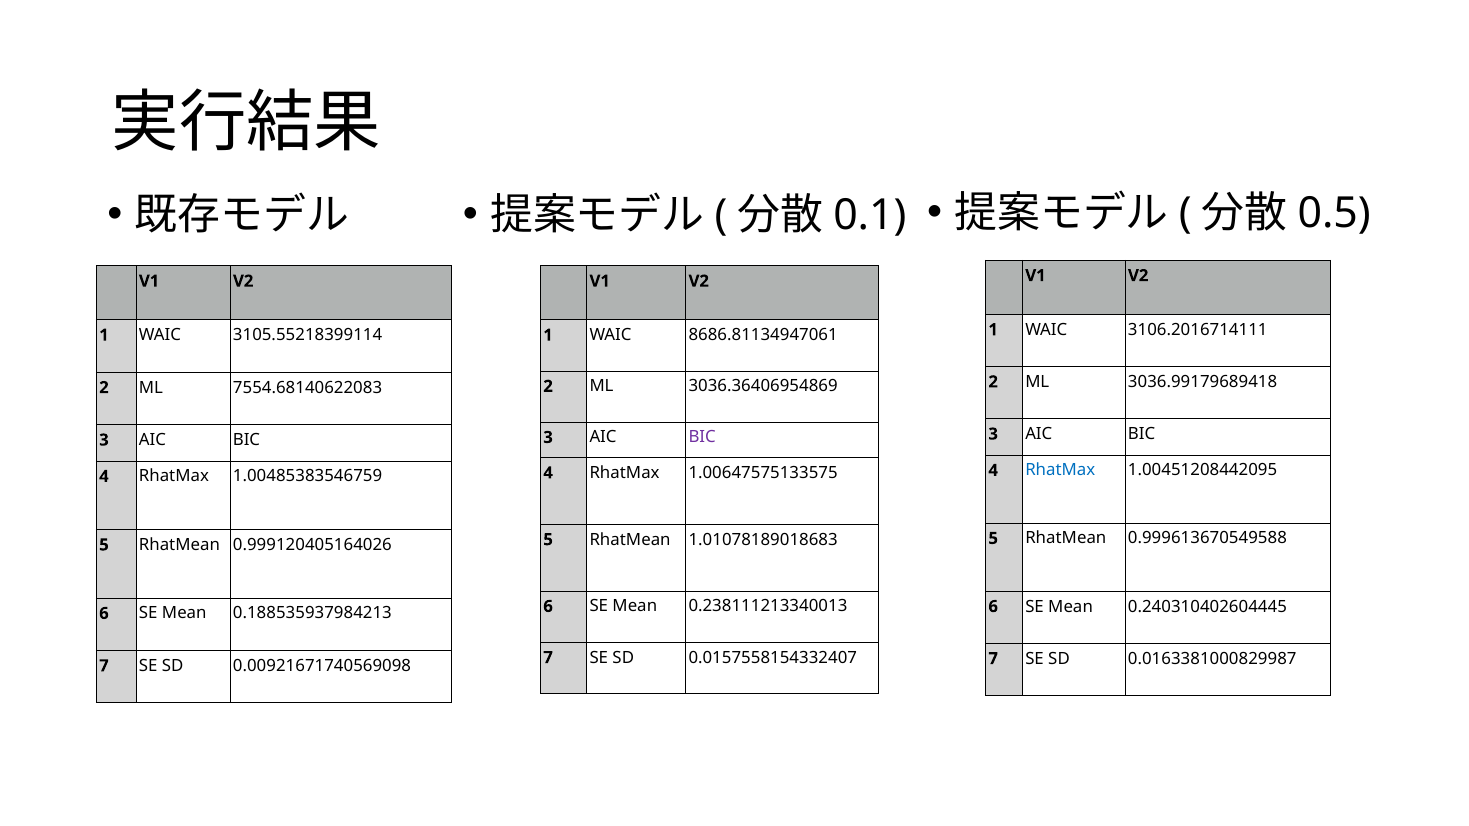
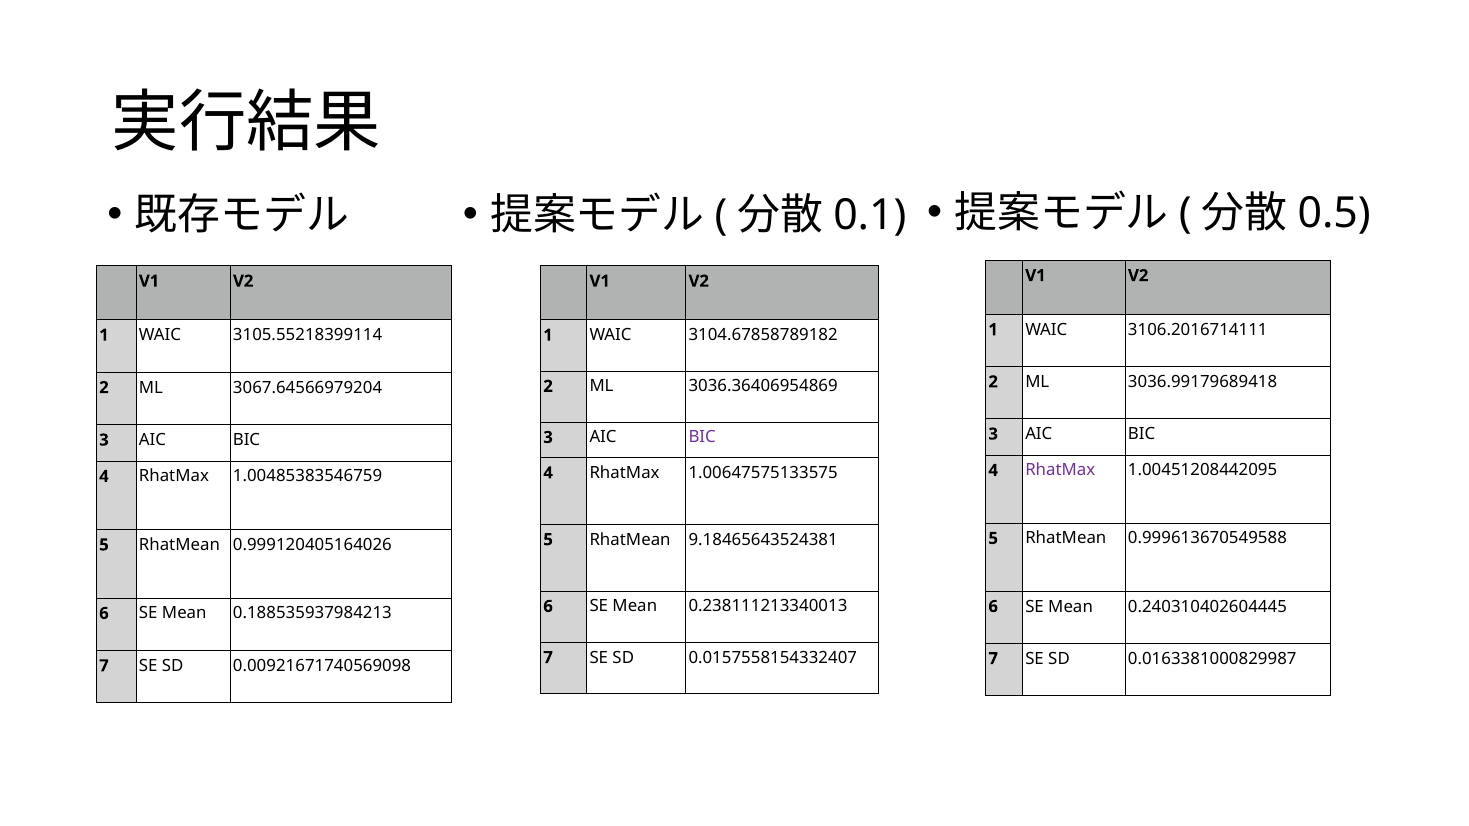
8686.81134947061: 8686.81134947061 -> 3104.67858789182 (763, 335)
7554.68140622083: 7554.68140622083 -> 3067.64566979204 (308, 388)
RhatMax colour: blue -> purple (1060, 470)
1.01078189018683: 1.01078189018683 -> 9.18465643524381 (763, 540)
